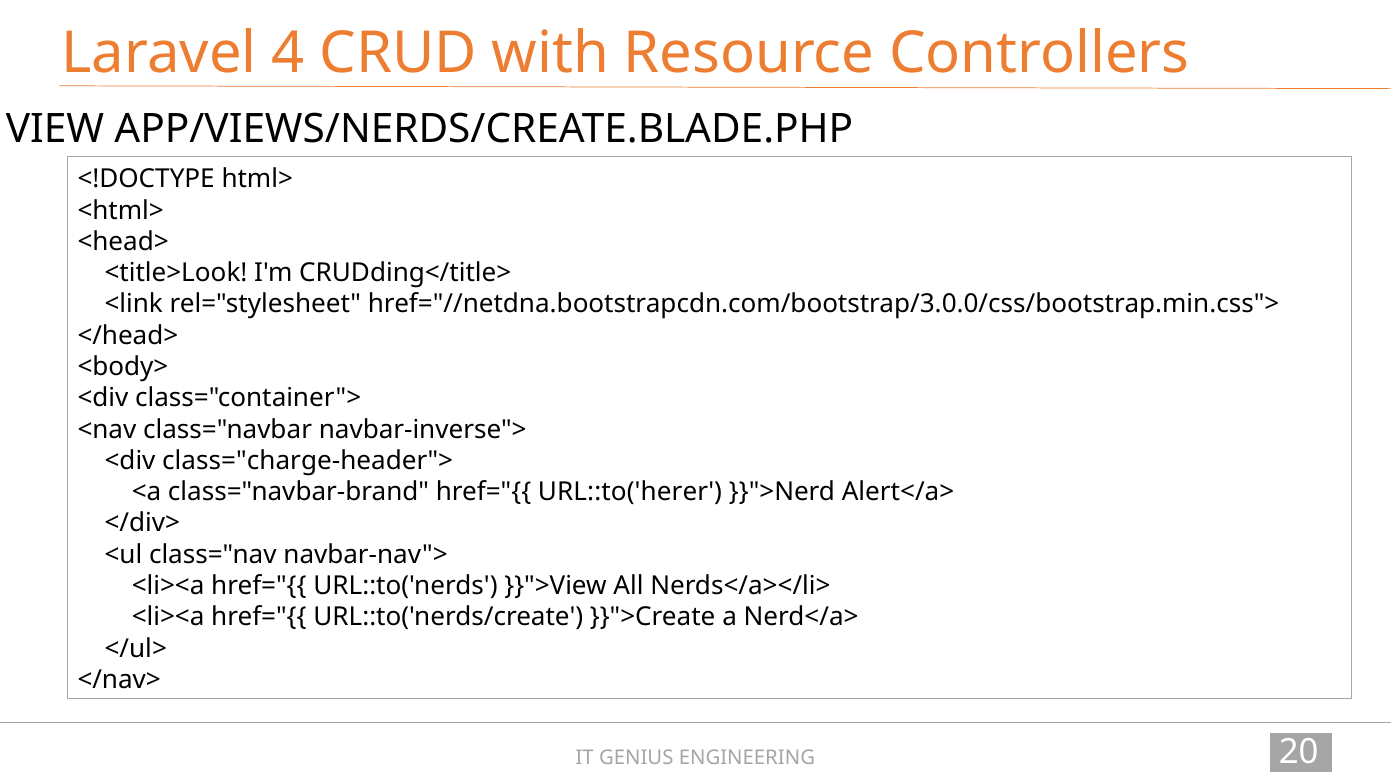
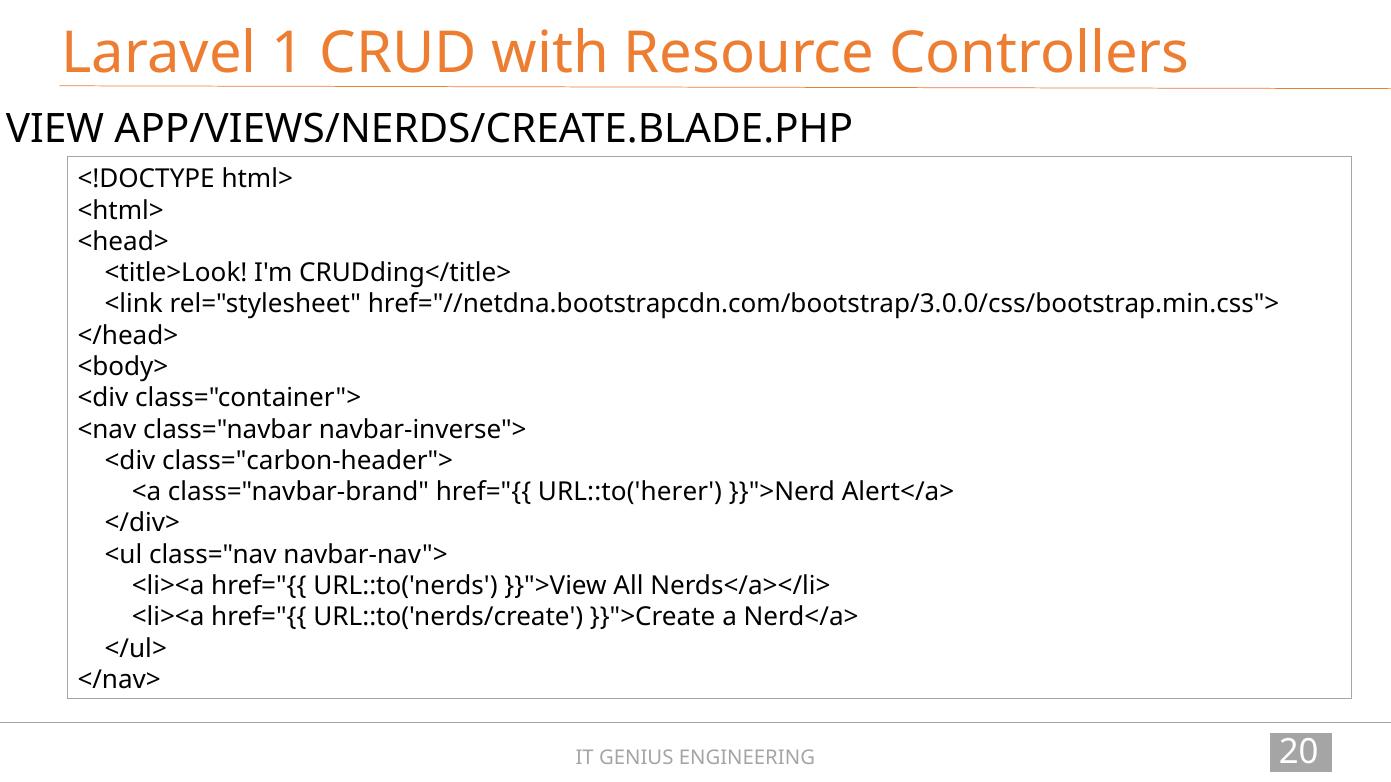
4: 4 -> 1 (288, 54)
class="charge-header">: class="charge-header"> -> class="carbon-header"> (308, 461)
